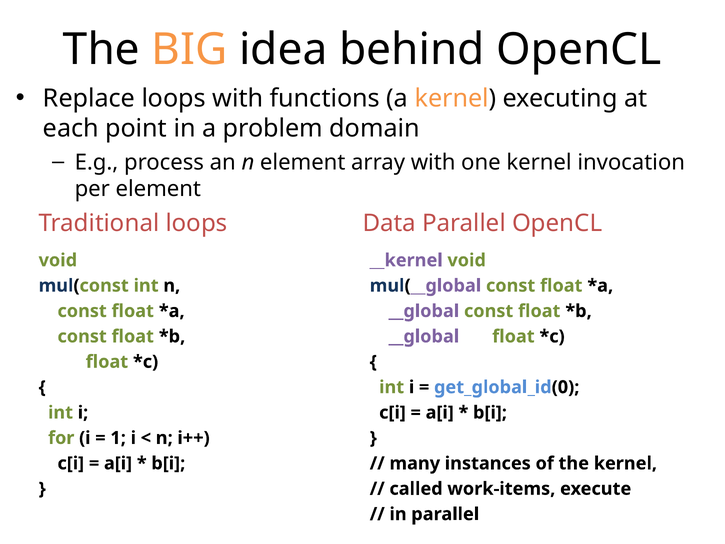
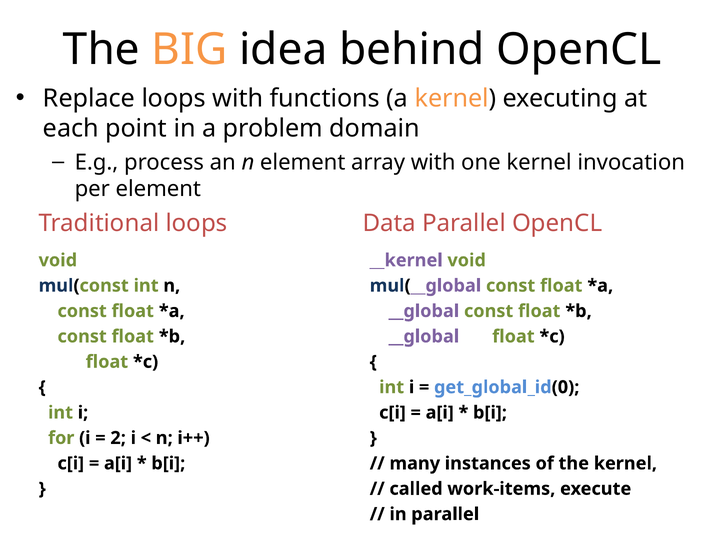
1: 1 -> 2 (118, 438)
